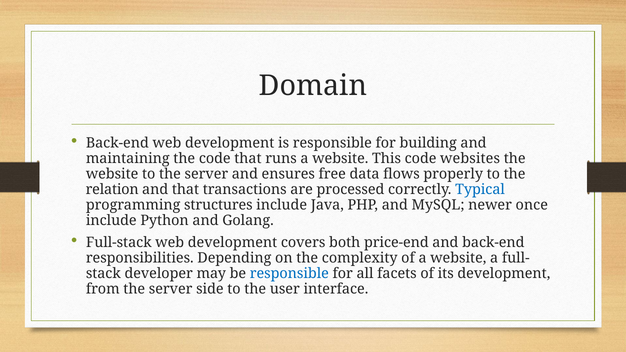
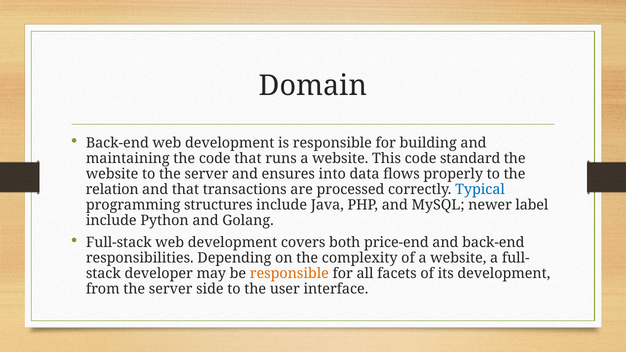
websites: websites -> standard (470, 159)
free: free -> into (332, 174)
once: once -> label (532, 205)
responsible colour: blue -> orange (289, 273)
